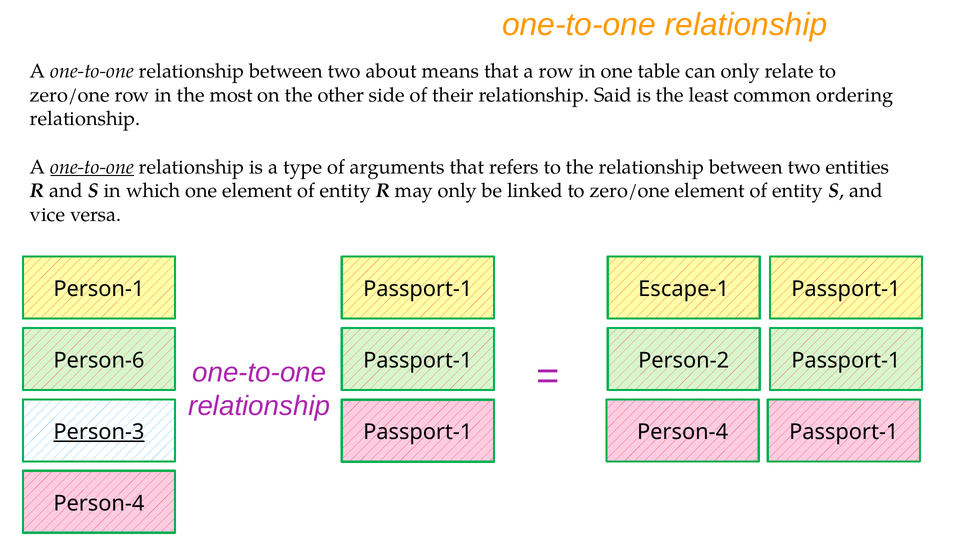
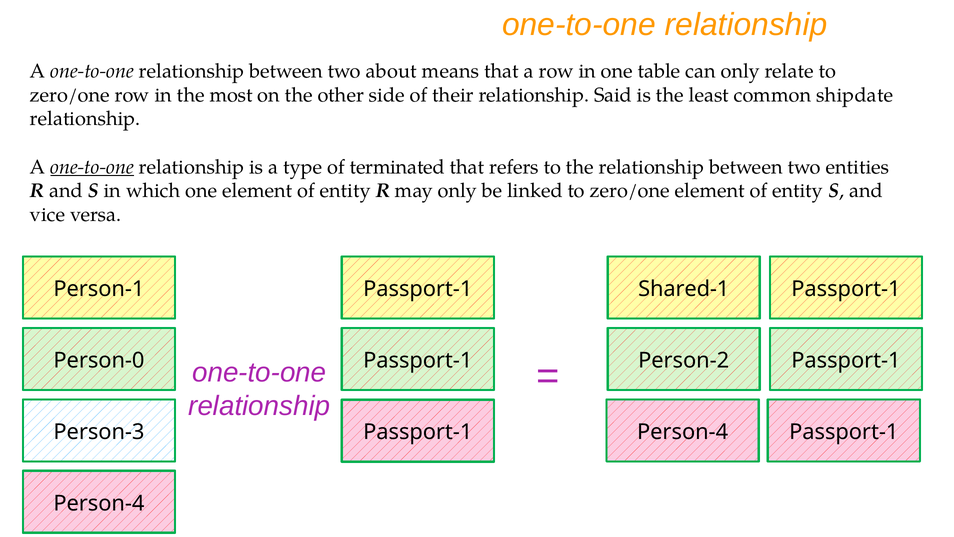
ordering: ordering -> shipdate (855, 95)
arguments: arguments -> terminated (397, 167)
Escape-1: Escape-1 -> Shared-1 (684, 289)
Person-6: Person-6 -> Person-0 (99, 360)
Person-3 underline: present -> none (99, 432)
